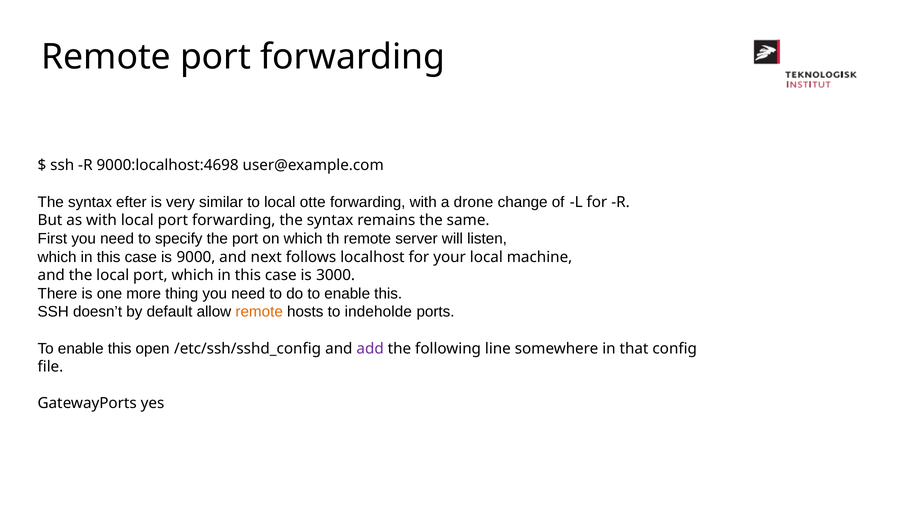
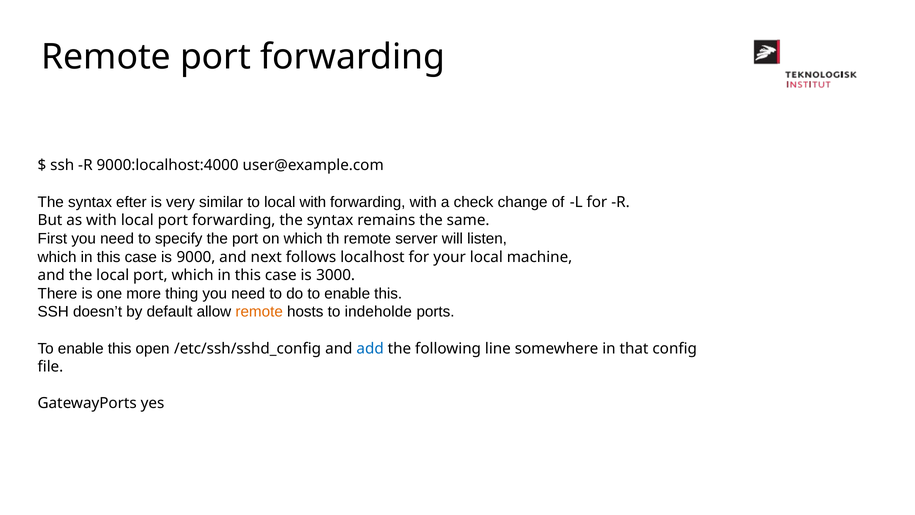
9000:localhost:4698: 9000:localhost:4698 -> 9000:localhost:4000 (168, 165)
local otte: otte -> with (313, 202)
drone: drone -> check (474, 202)
add colour: purple -> blue (370, 348)
